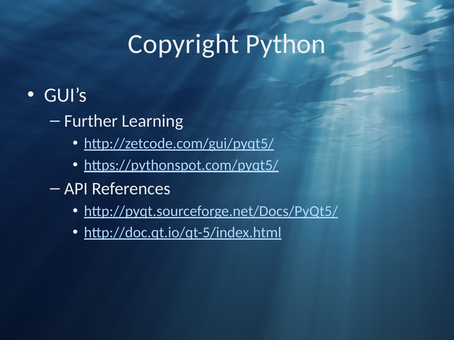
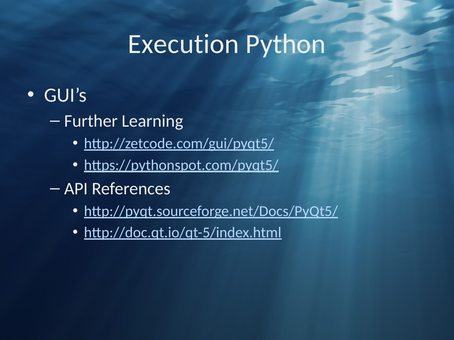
Copyright: Copyright -> Execution (184, 44)
